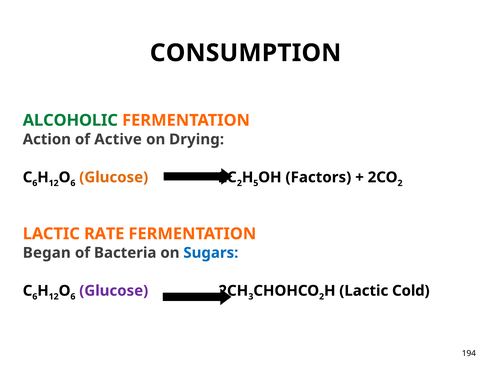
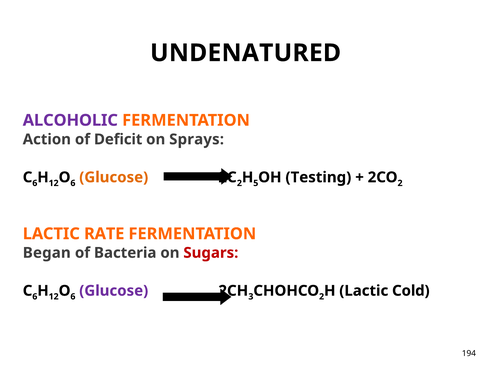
CONSUMPTION: CONSUMPTION -> UNDENATURED (246, 53)
ALCOHOLIC colour: green -> purple (70, 120)
Active: Active -> Deficit (118, 139)
Drying: Drying -> Sprays (197, 139)
Factors: Factors -> Testing (318, 177)
Sugars colour: blue -> red (211, 253)
